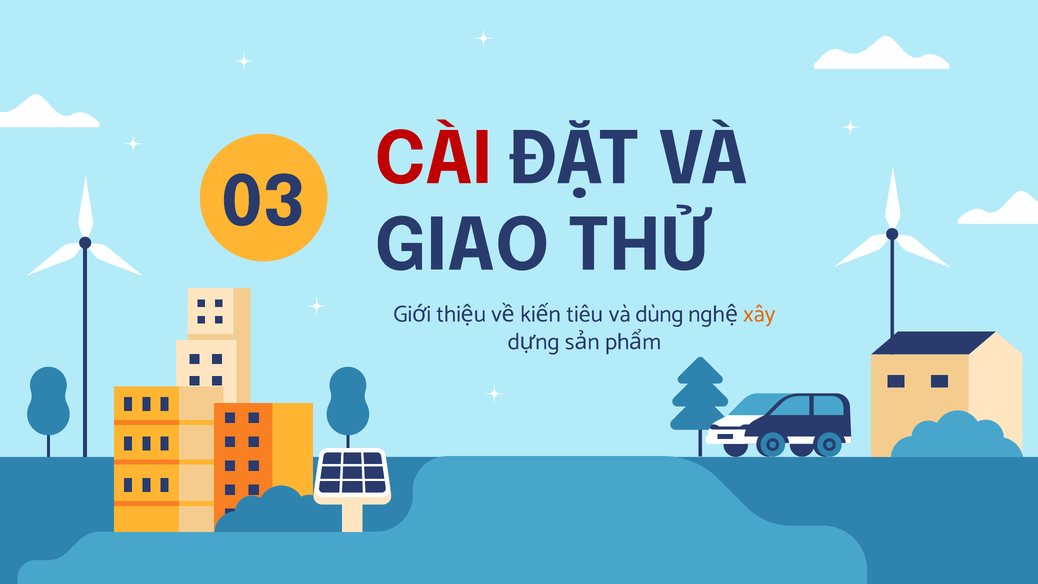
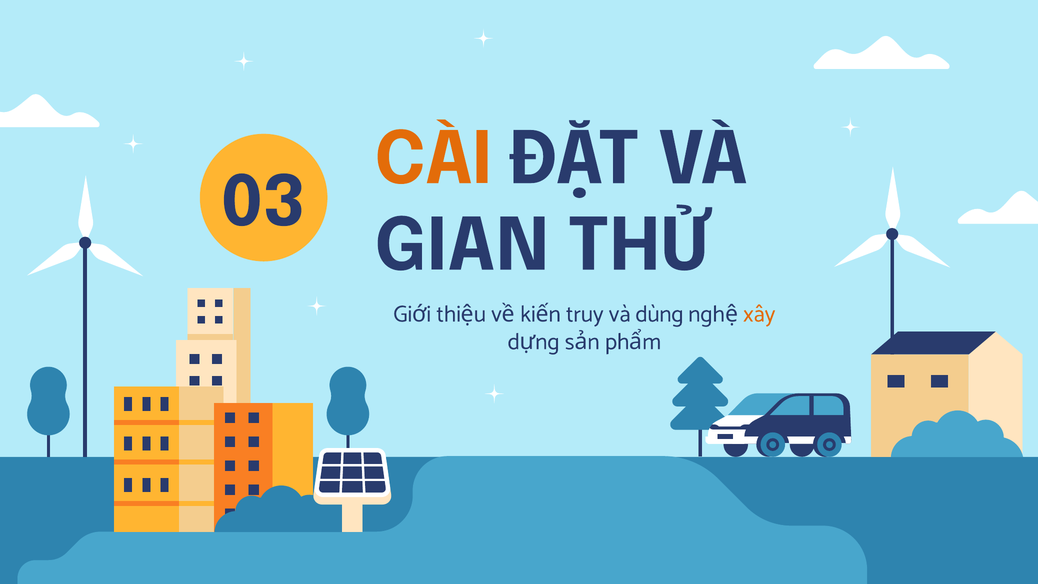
CÀI colour: red -> orange (433, 159)
GIAO: GIAO -> GIAN (462, 246)
tiêu: tiêu -> truy (585, 314)
